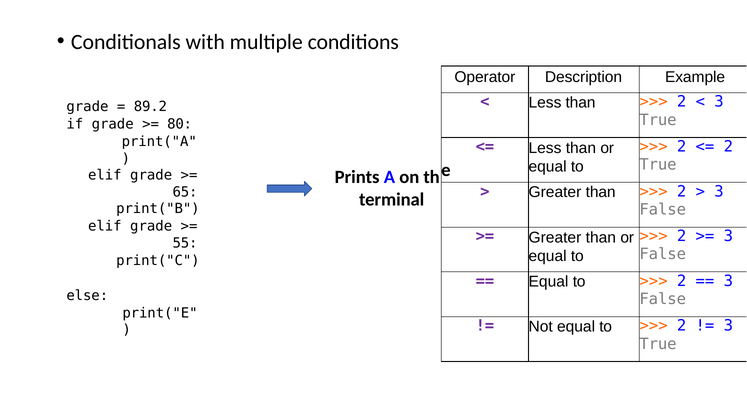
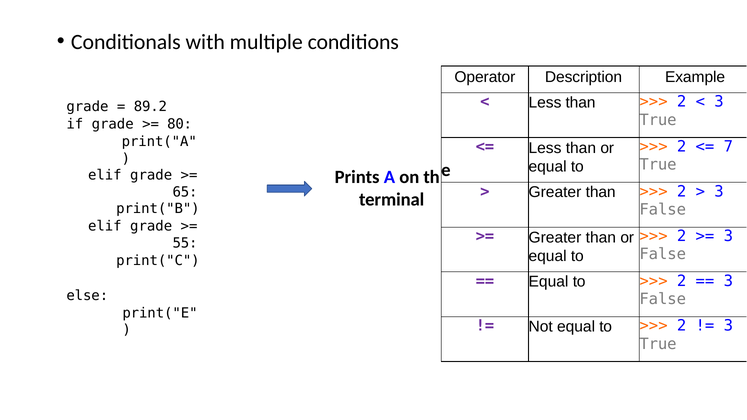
2: 2 -> 7 (728, 147)
